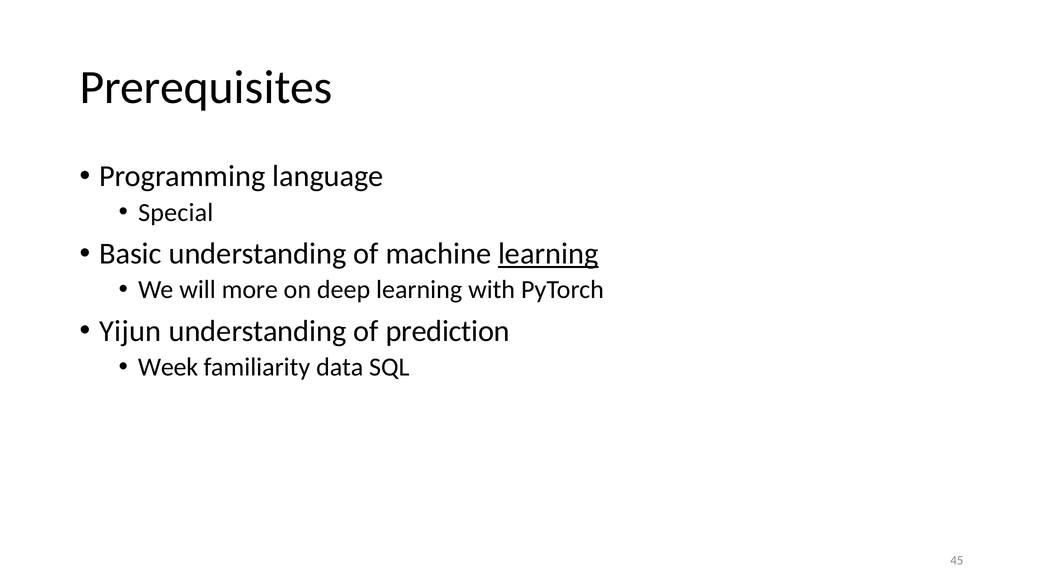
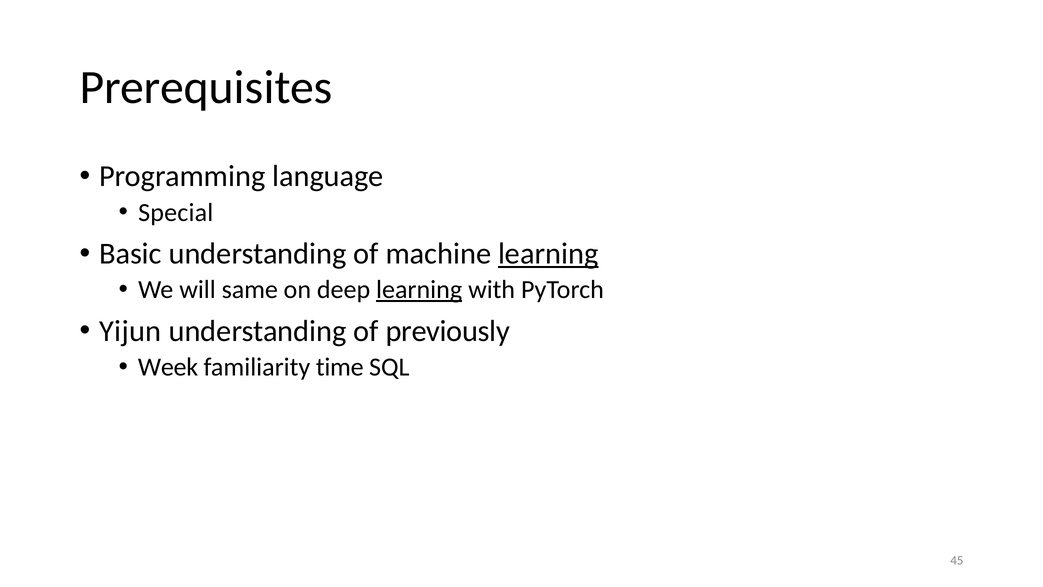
more: more -> same (250, 290)
learning underline: none -> present (419, 290)
prediction: prediction -> previously (448, 331)
data: data -> time (340, 367)
